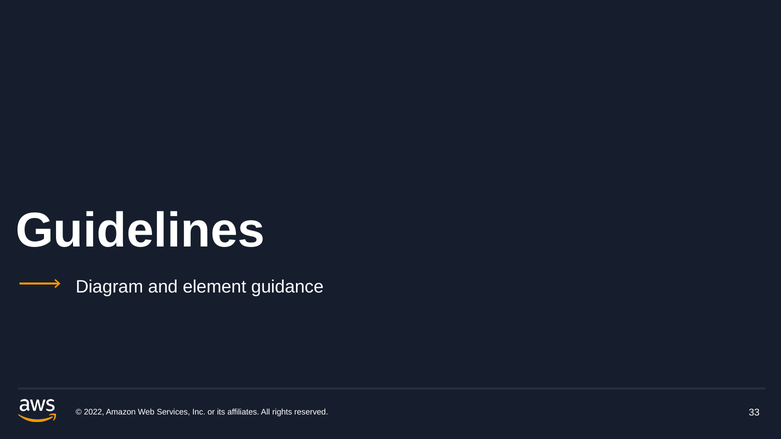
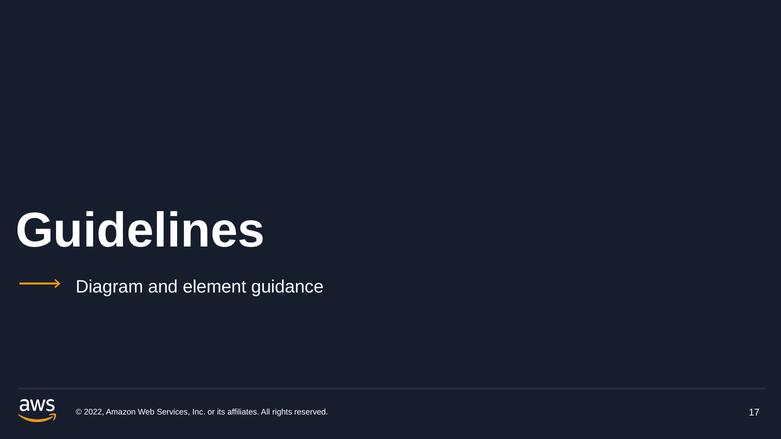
33: 33 -> 17 (754, 413)
